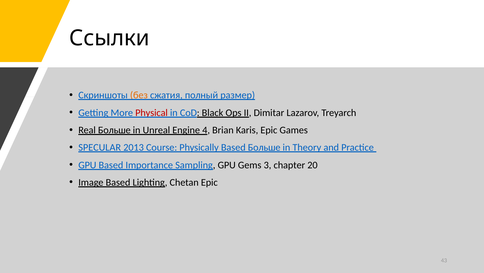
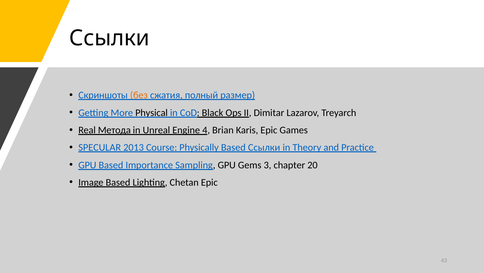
Physical colour: red -> black (152, 112)
Real Больше: Больше -> Метода (114, 130)
Based Больше: Больше -> Ссылки (264, 147)
